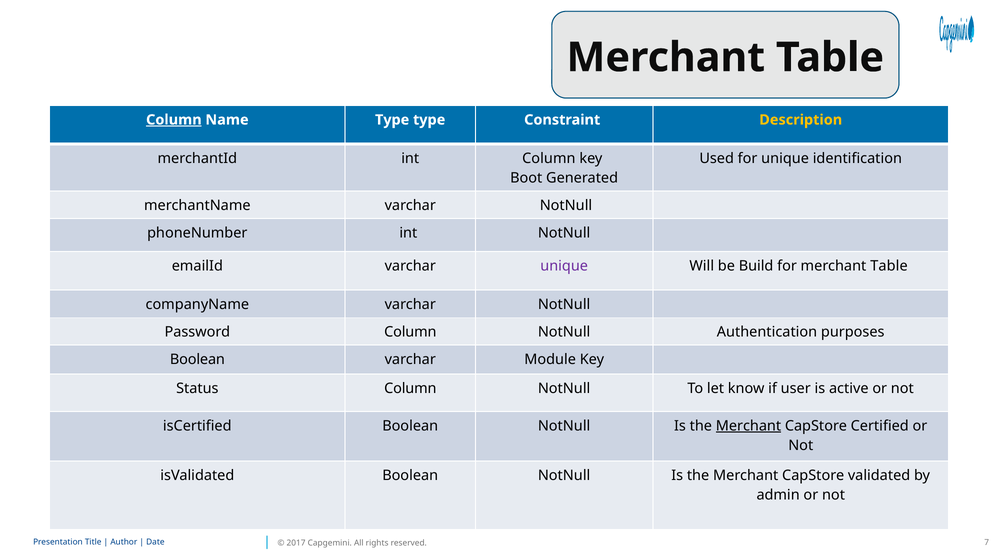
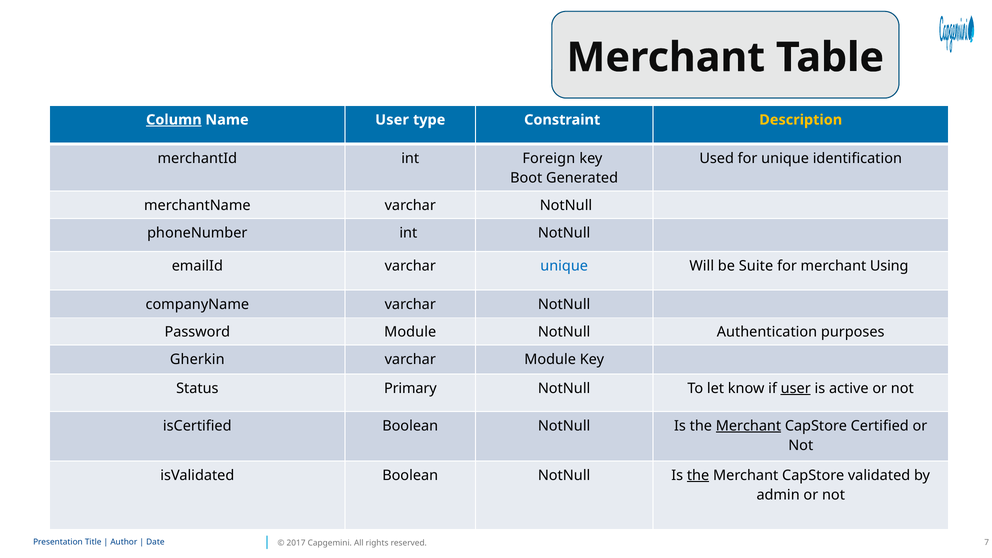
Name Type: Type -> User (392, 120)
int Column: Column -> Foreign (549, 158)
unique colour: purple -> blue (564, 266)
Build: Build -> Suite (756, 266)
for merchant Table: Table -> Using (889, 266)
Password Column: Column -> Module (410, 332)
Boolean: Boolean -> Gherkin (197, 359)
Status Column: Column -> Primary (410, 388)
user underline: none -> present (796, 388)
the underline: none -> present (698, 475)
